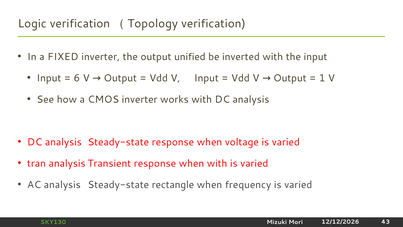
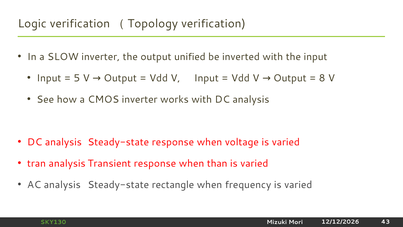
FIXED: FIXED -> SLOW (63, 57)
6: 6 -> 5 (77, 78)
1: 1 -> 8 (322, 78)
when with: with -> than (217, 163)
